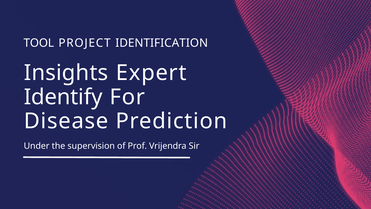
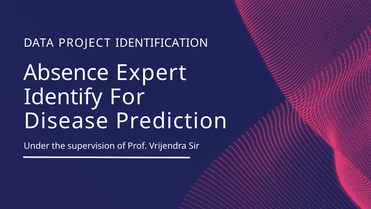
TOOL: TOOL -> DATA (39, 43)
Insights: Insights -> Absence (66, 73)
